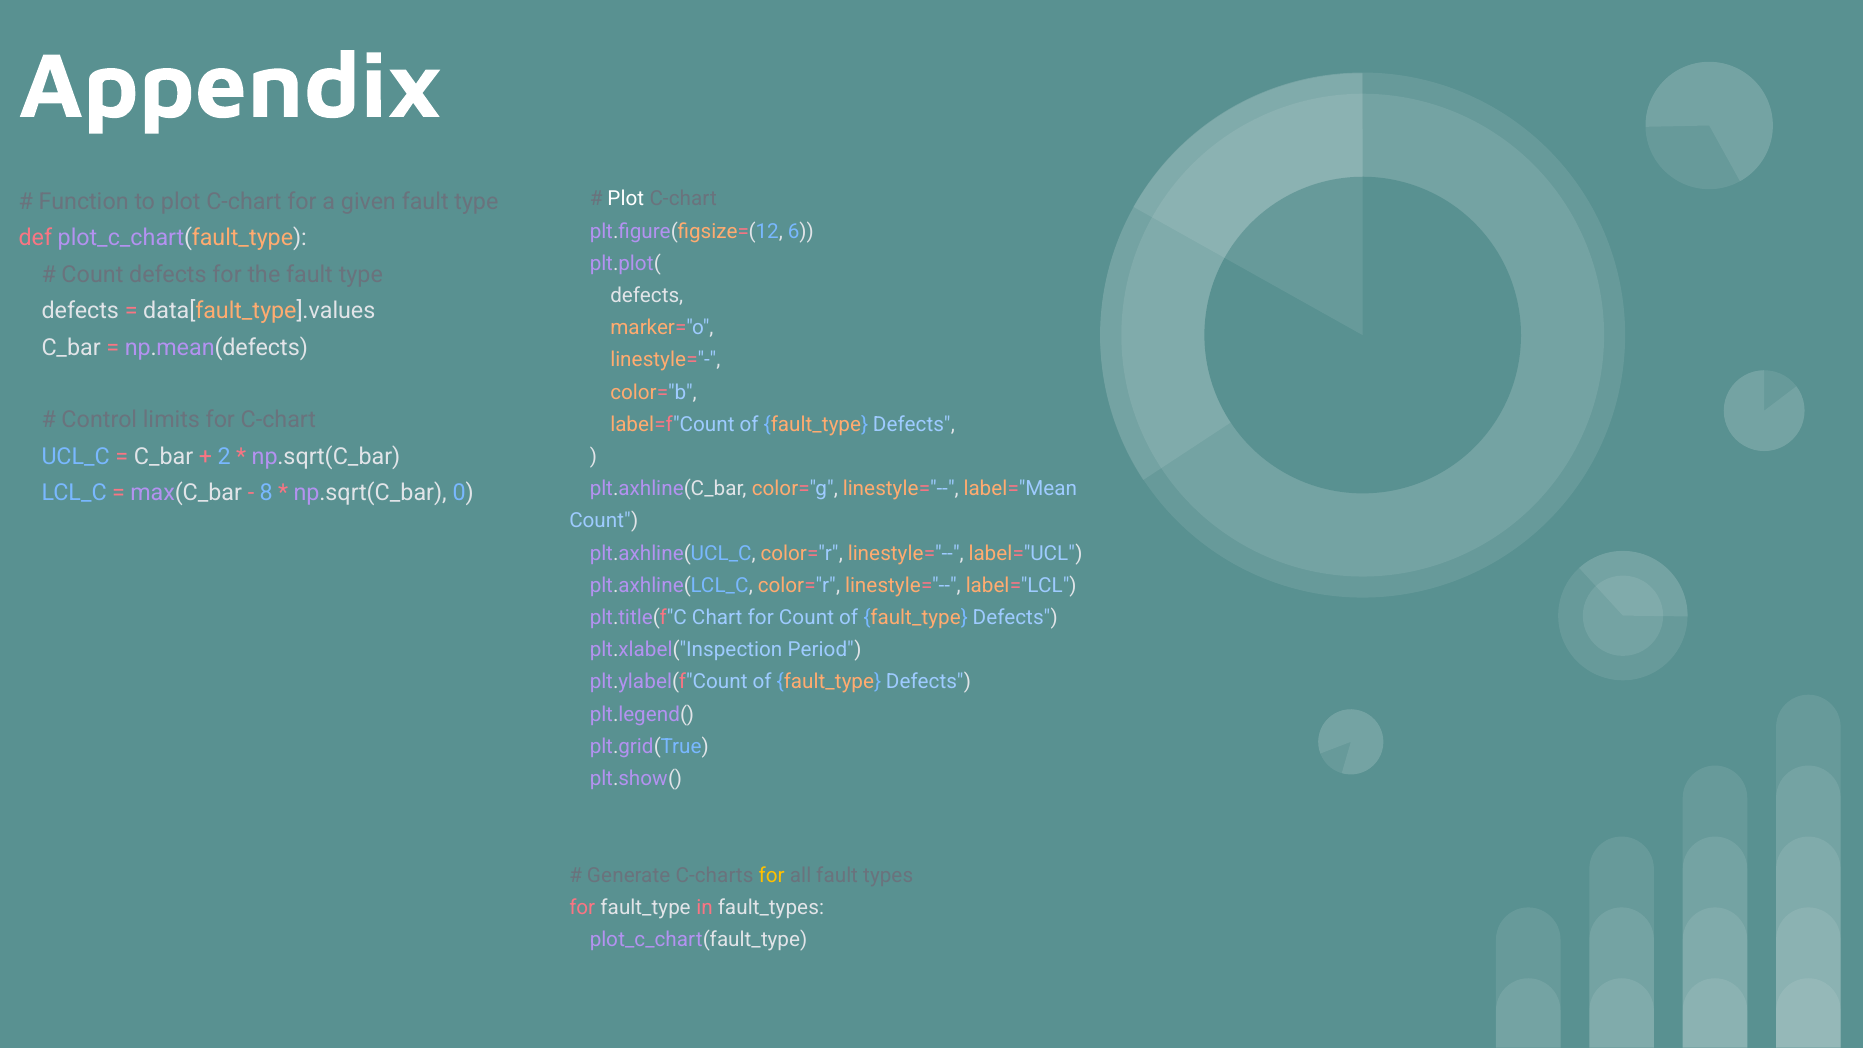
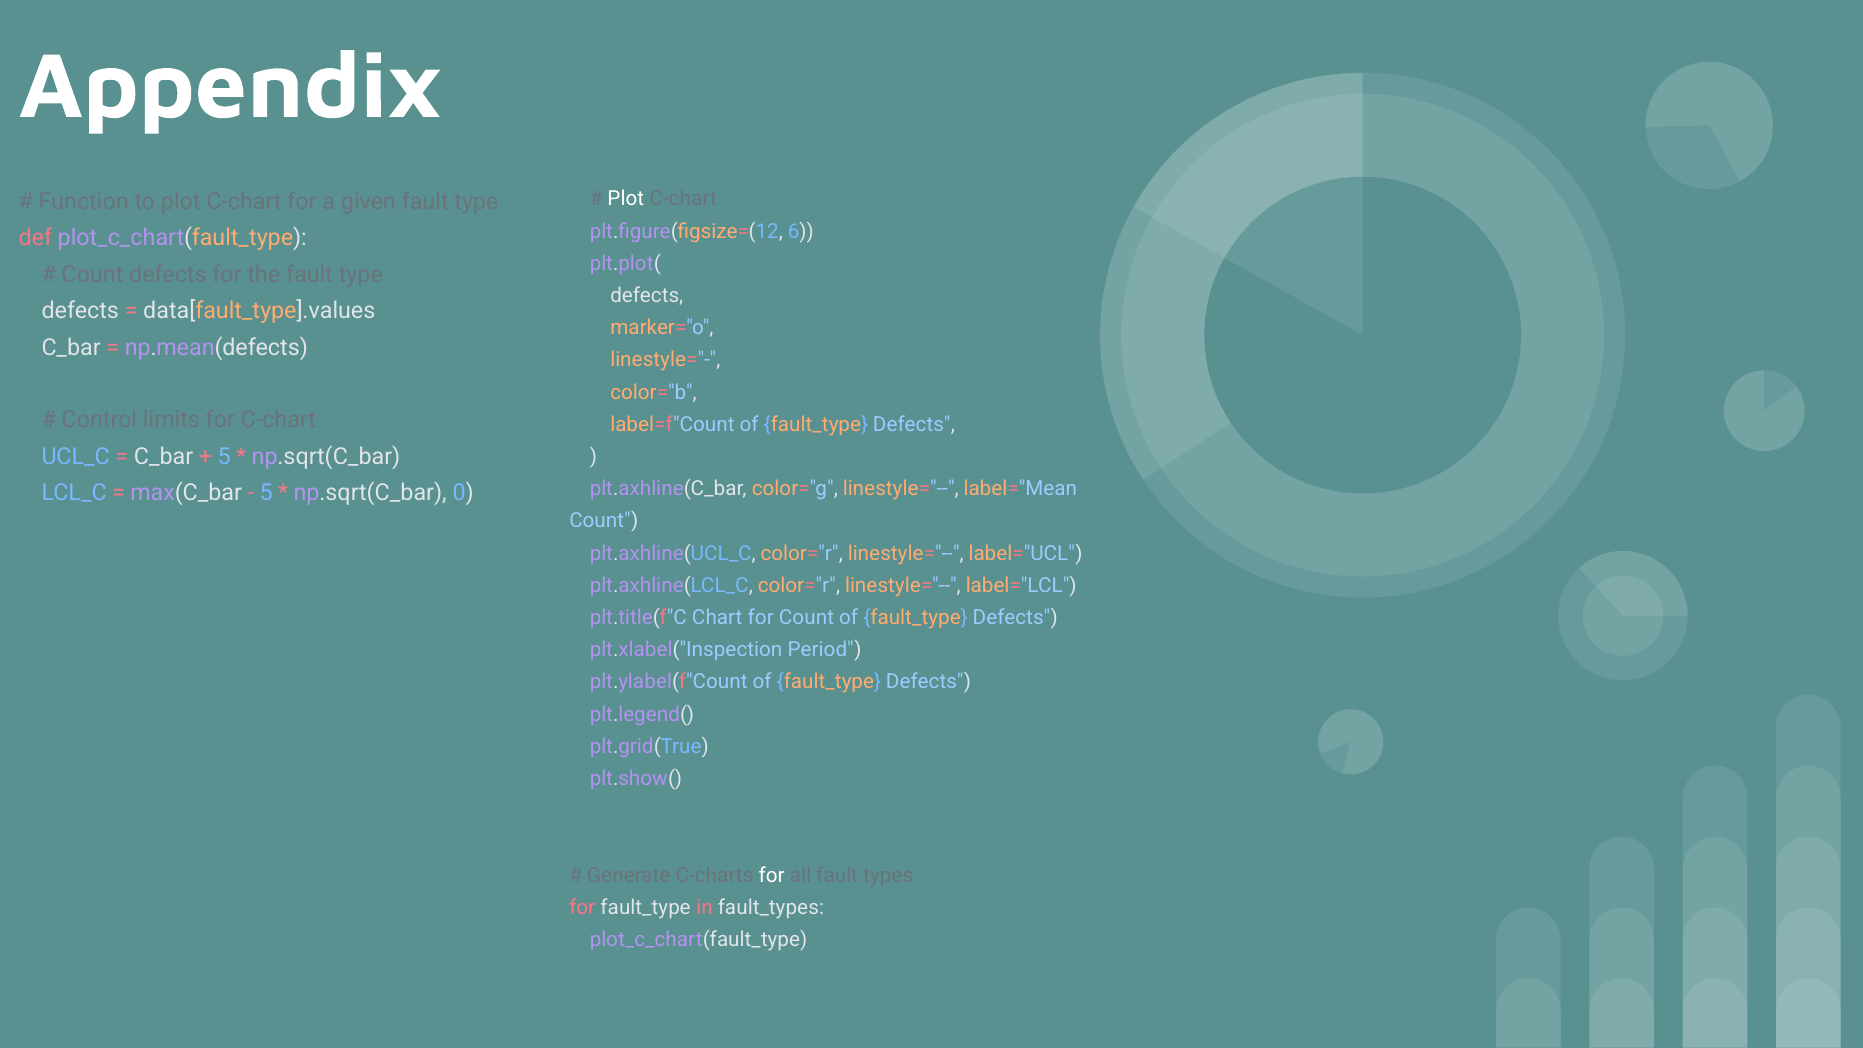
2: 2 -> 5 (224, 456)
8: 8 -> 5 (266, 493)
for colour: yellow -> white (772, 875)
